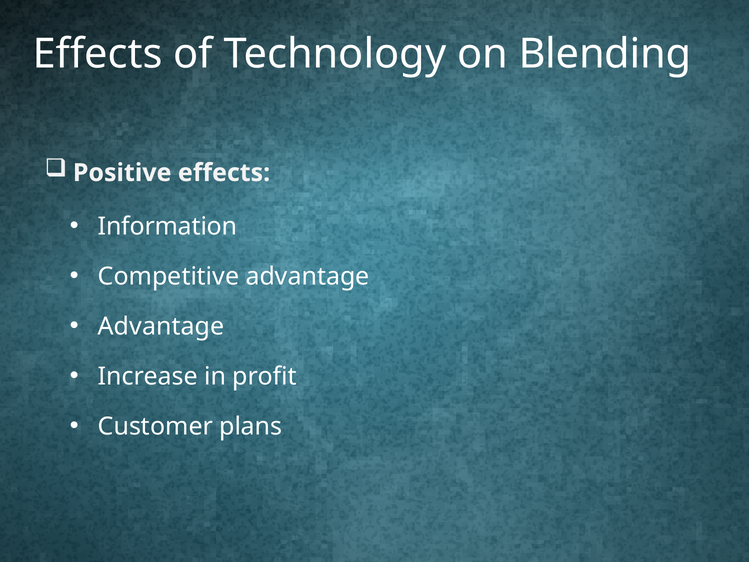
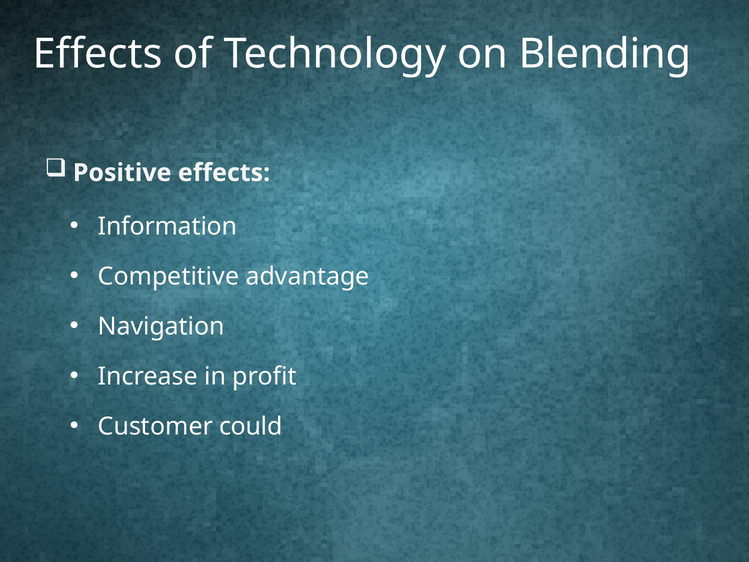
Advantage: Advantage -> Navigation (161, 326)
plans: plans -> could (251, 426)
